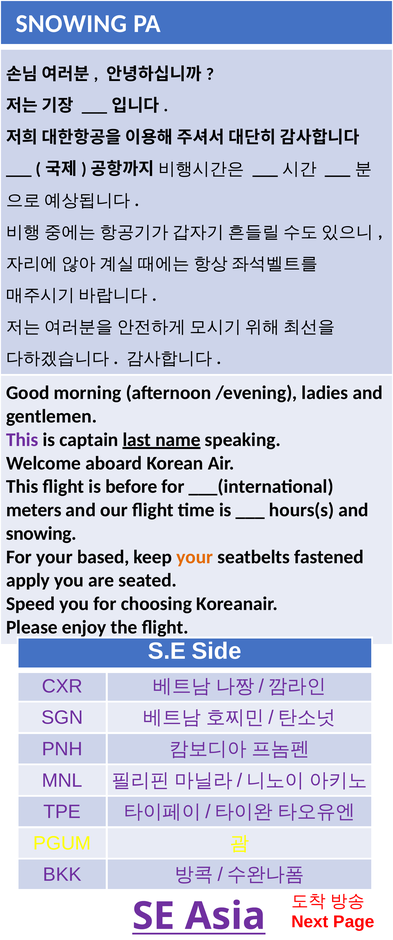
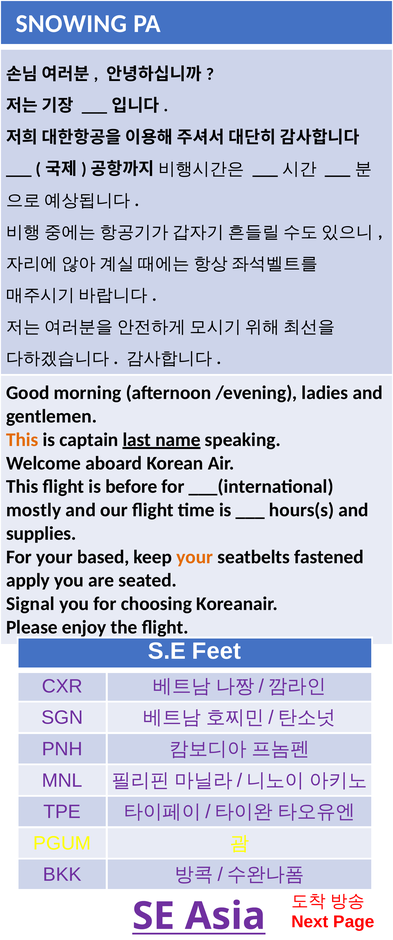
This colour: purple -> orange (22, 440)
meters: meters -> mostly (34, 510)
snowing: snowing -> supplies (41, 534)
Speed: Speed -> Signal (30, 604)
Side: Side -> Feet (217, 651)
